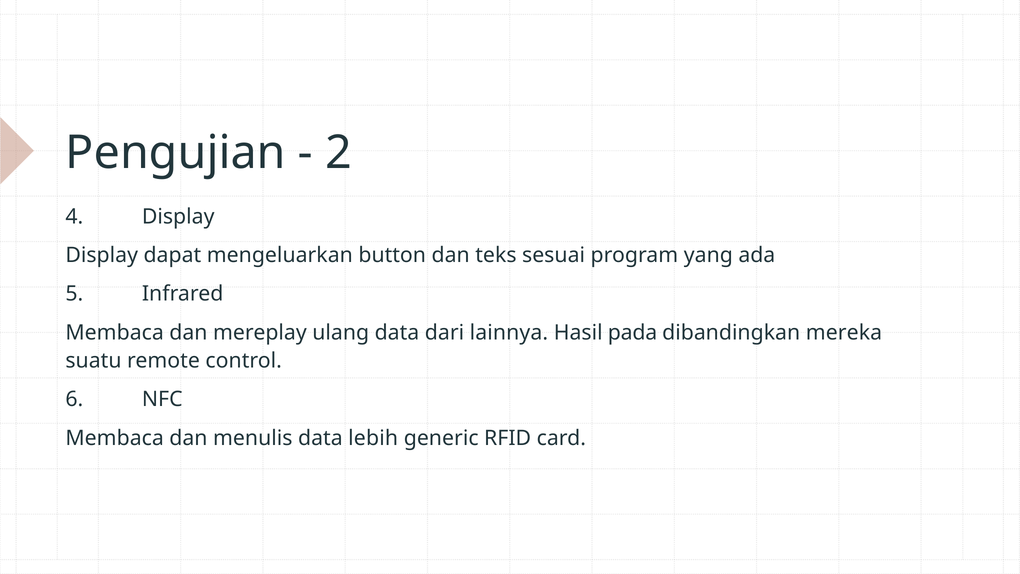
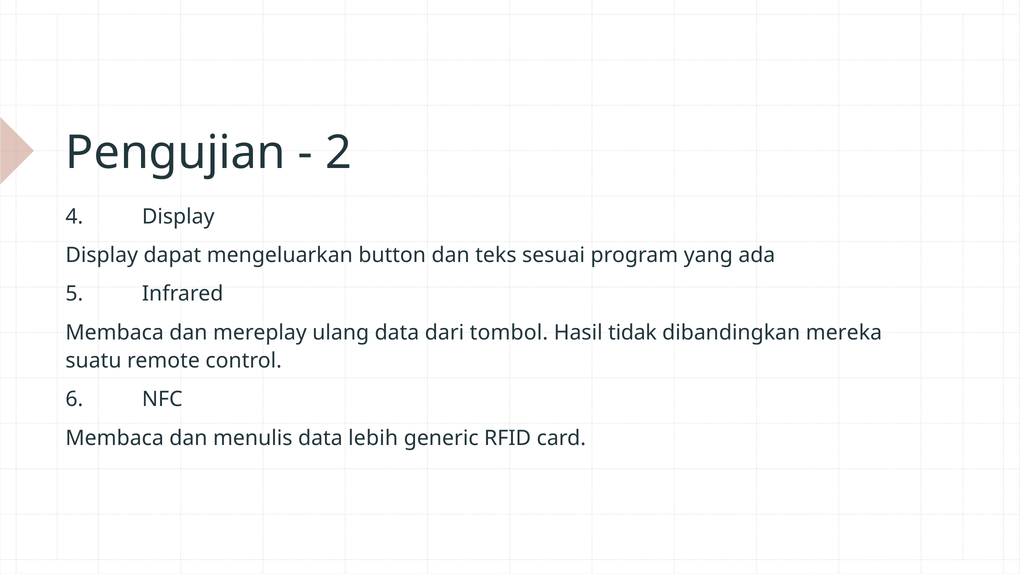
lainnya: lainnya -> tombol (509, 333)
pada: pada -> tidak (633, 333)
